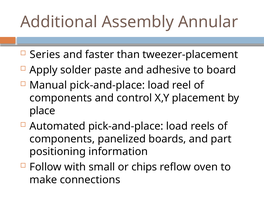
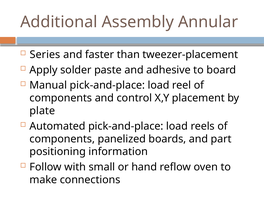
place: place -> plate (42, 111)
chips: chips -> hand (144, 167)
